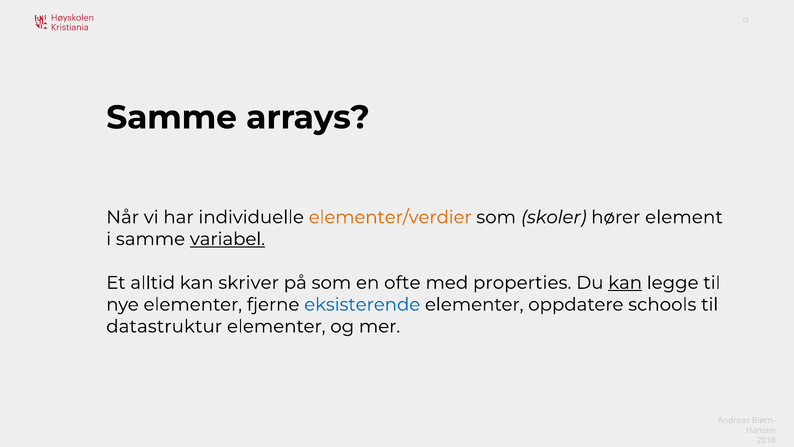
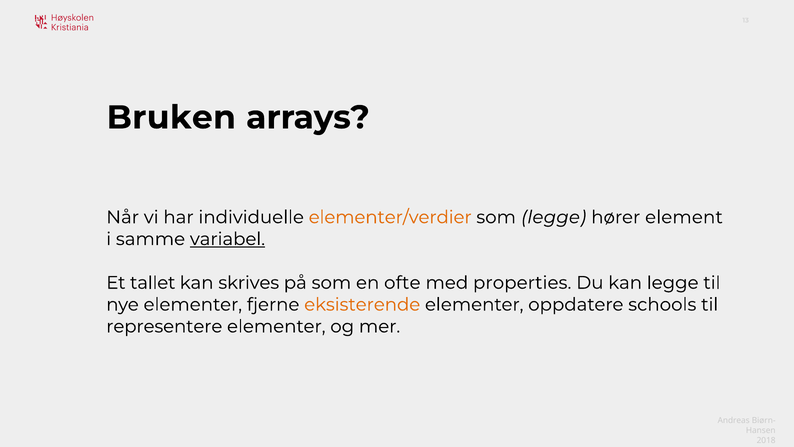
Samme: Samme -> Bruken (171, 117)
som skoler: skoler -> legge (554, 217)
alltid: alltid -> tallet (153, 283)
skriver: skriver -> skrives (249, 283)
kan underline: present -> none (625, 283)
eksisterende colour: blue -> orange (362, 304)
datastruktur: datastruktur -> representere (164, 326)
